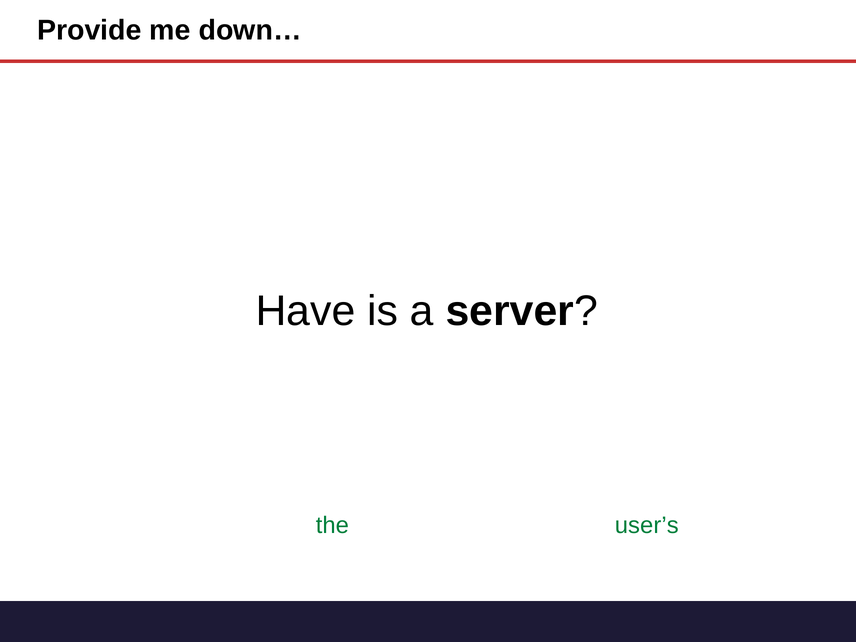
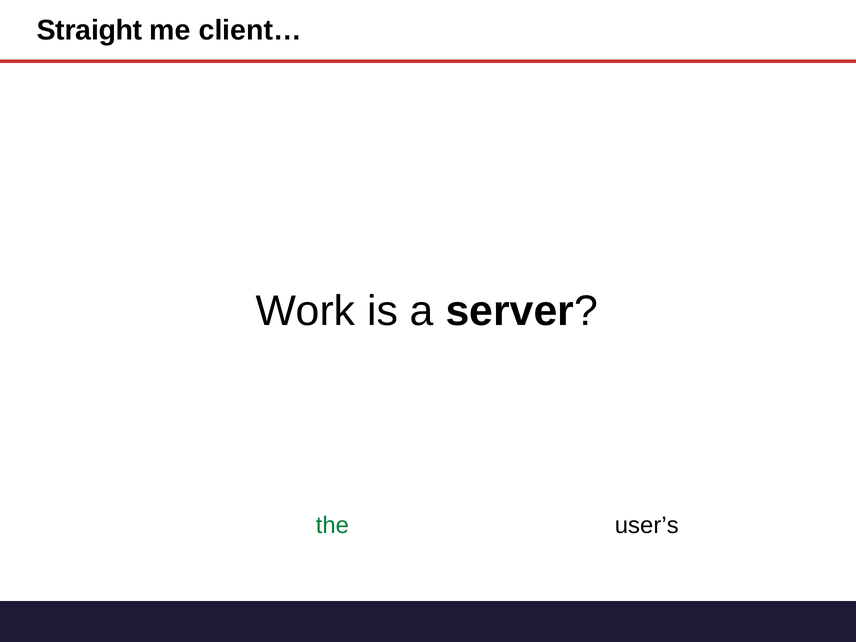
Provide: Provide -> Straight (90, 30)
down…: down… -> client… (250, 30)
Have: Have -> Work (305, 311)
user’s colour: green -> black (647, 525)
